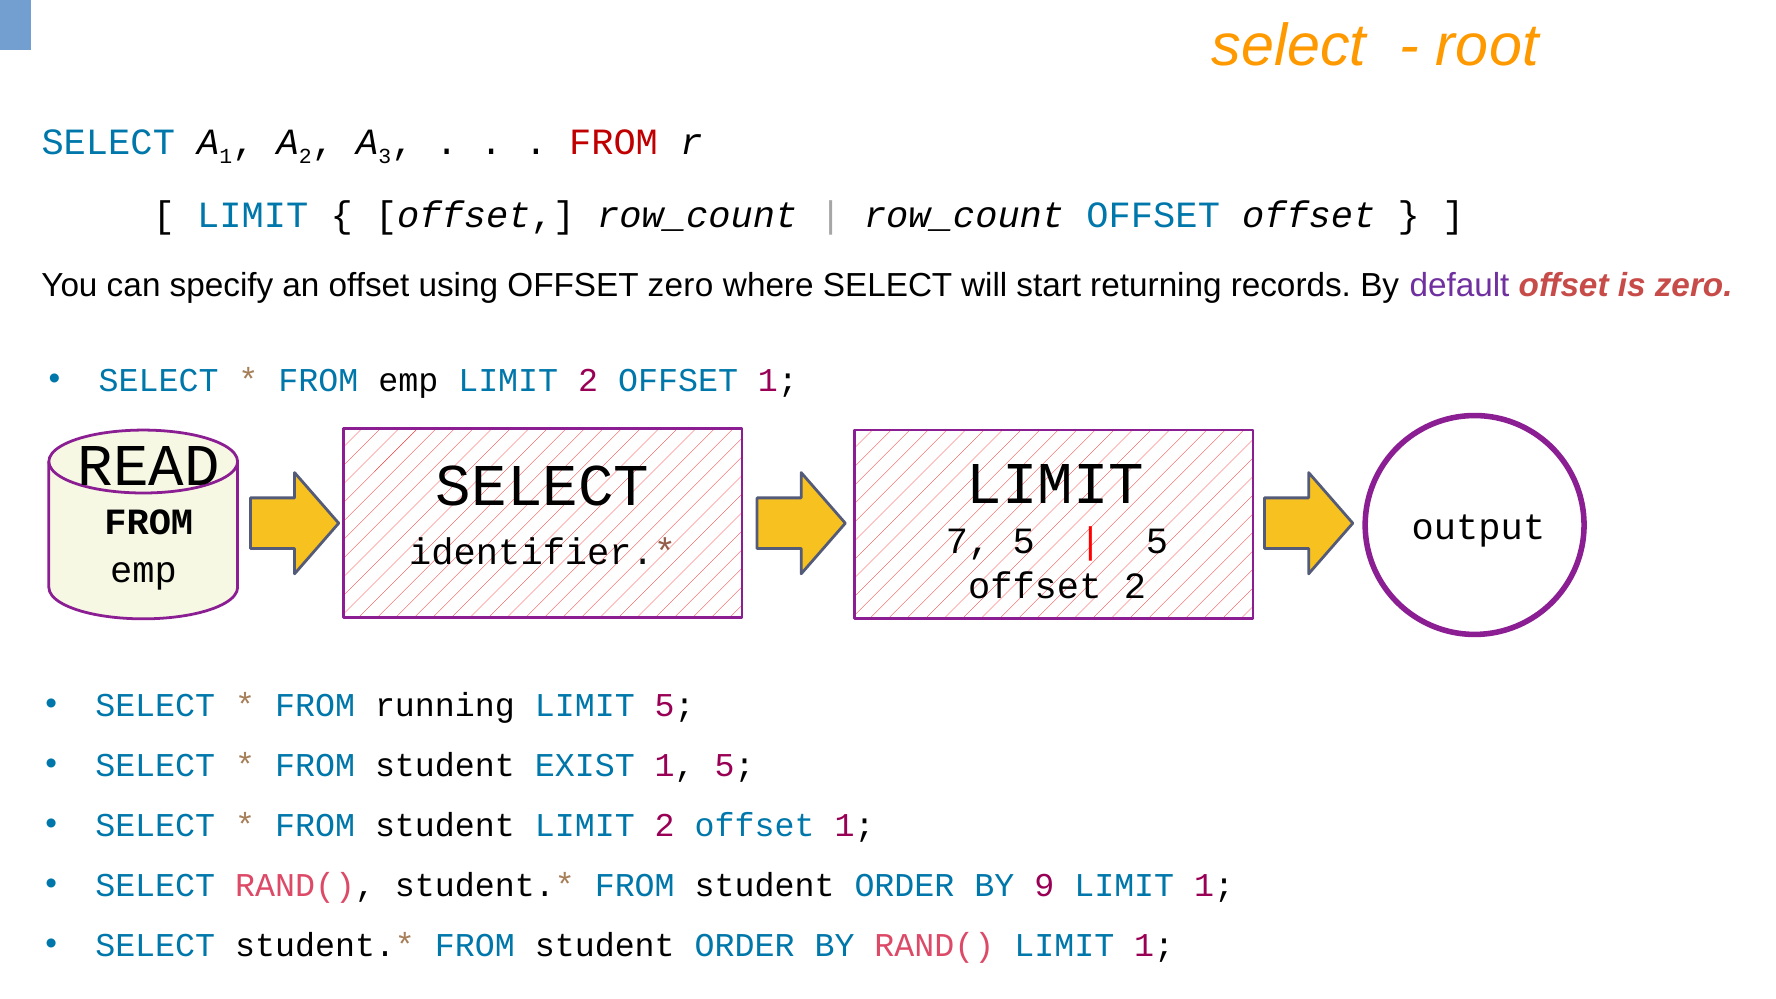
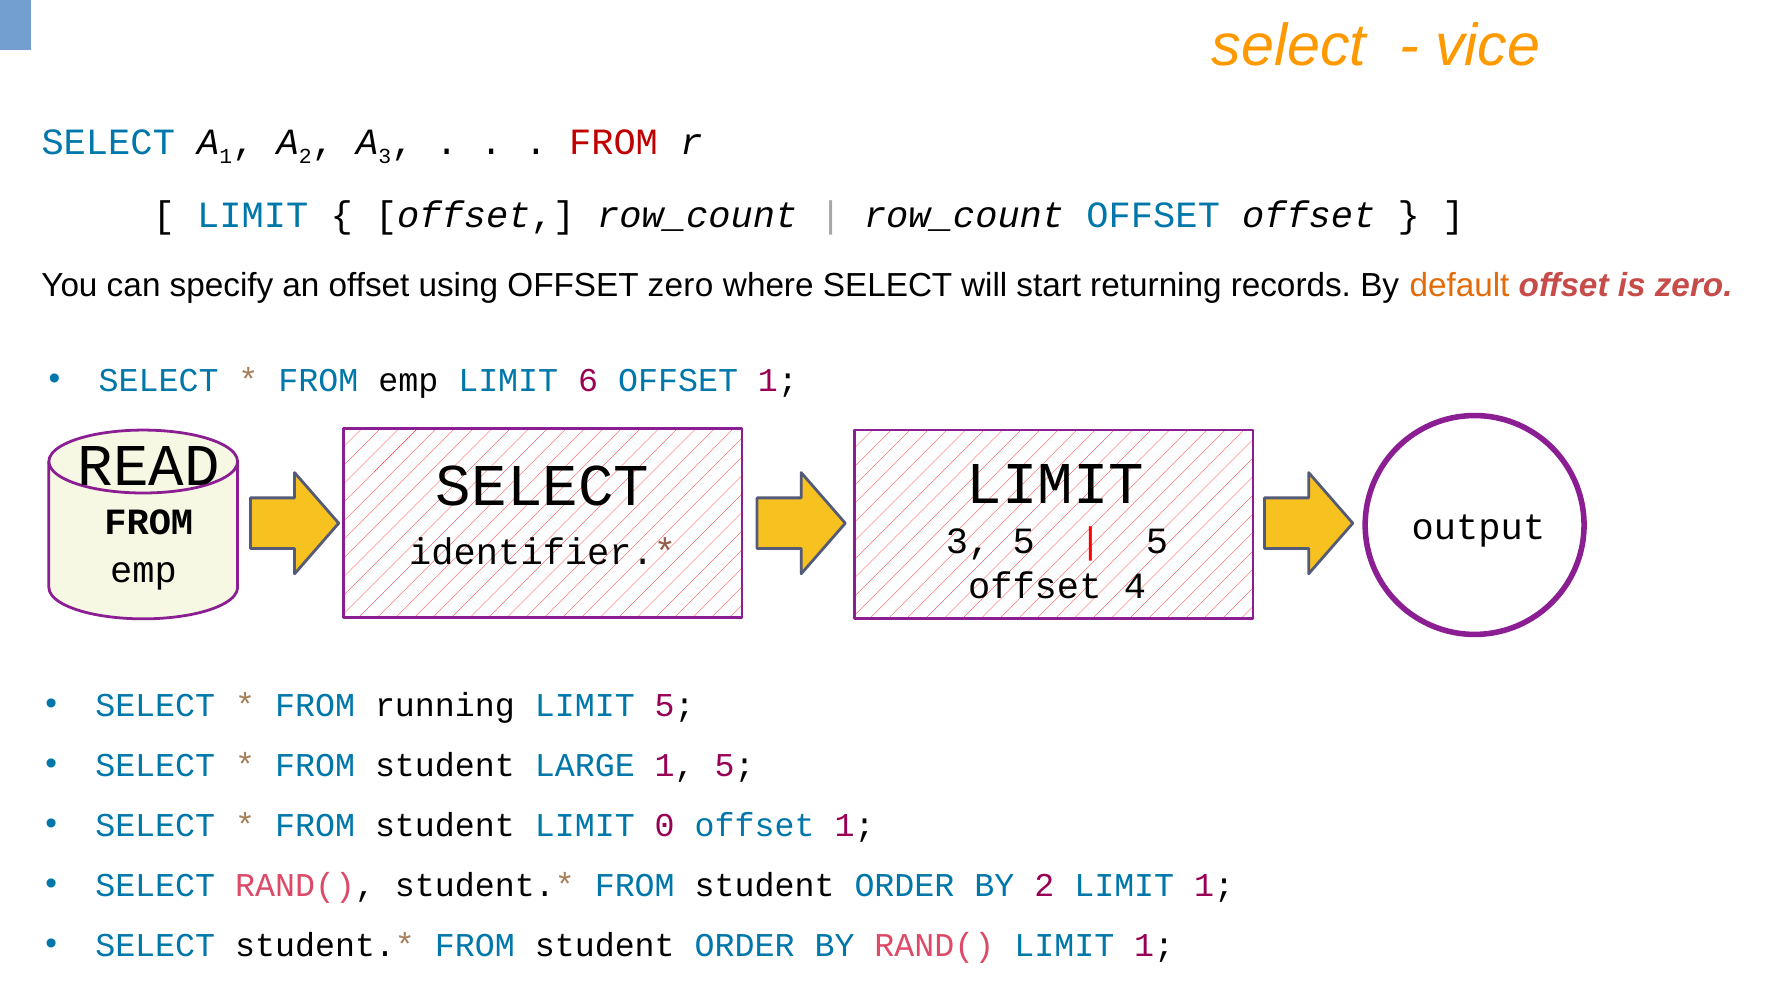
root: root -> vice (1488, 46)
default colour: purple -> orange (1460, 286)
emp LIMIT 2: 2 -> 6 (588, 381)
7: 7 -> 3 (968, 542)
offset 2: 2 -> 4 (1135, 586)
EXIST: EXIST -> LARGE (585, 766)
student LIMIT 2: 2 -> 0 (665, 826)
BY 9: 9 -> 2 (1044, 885)
